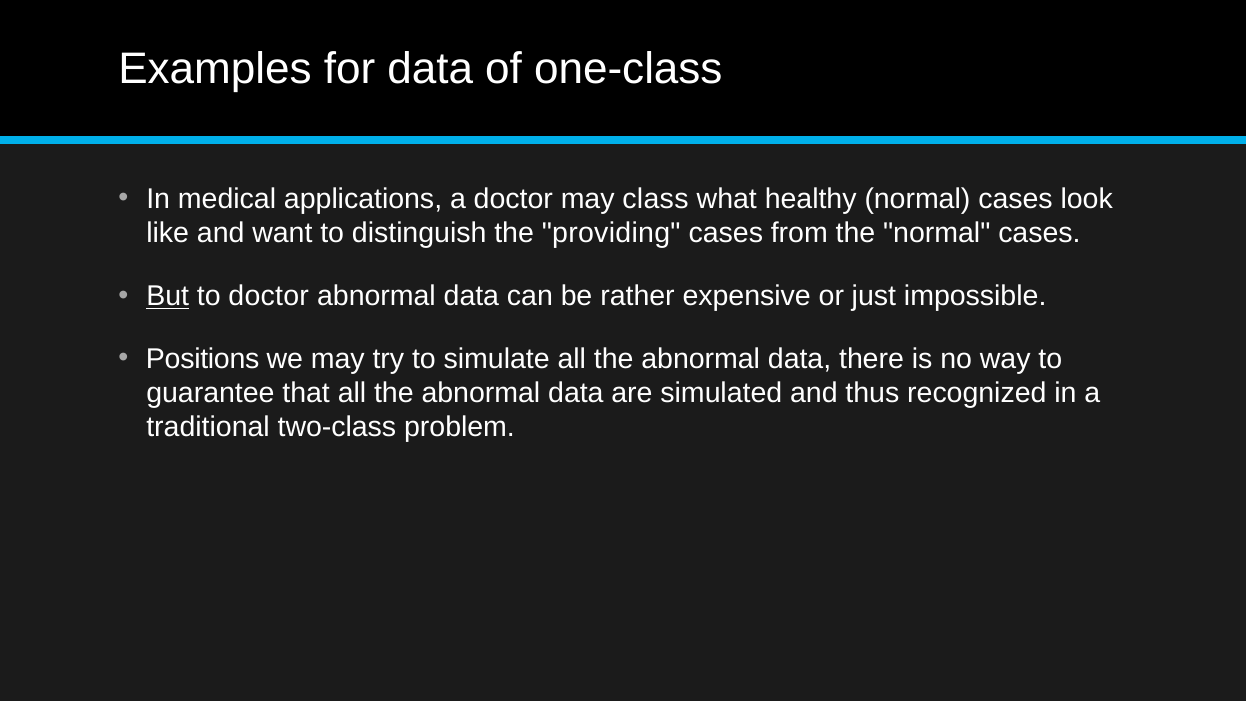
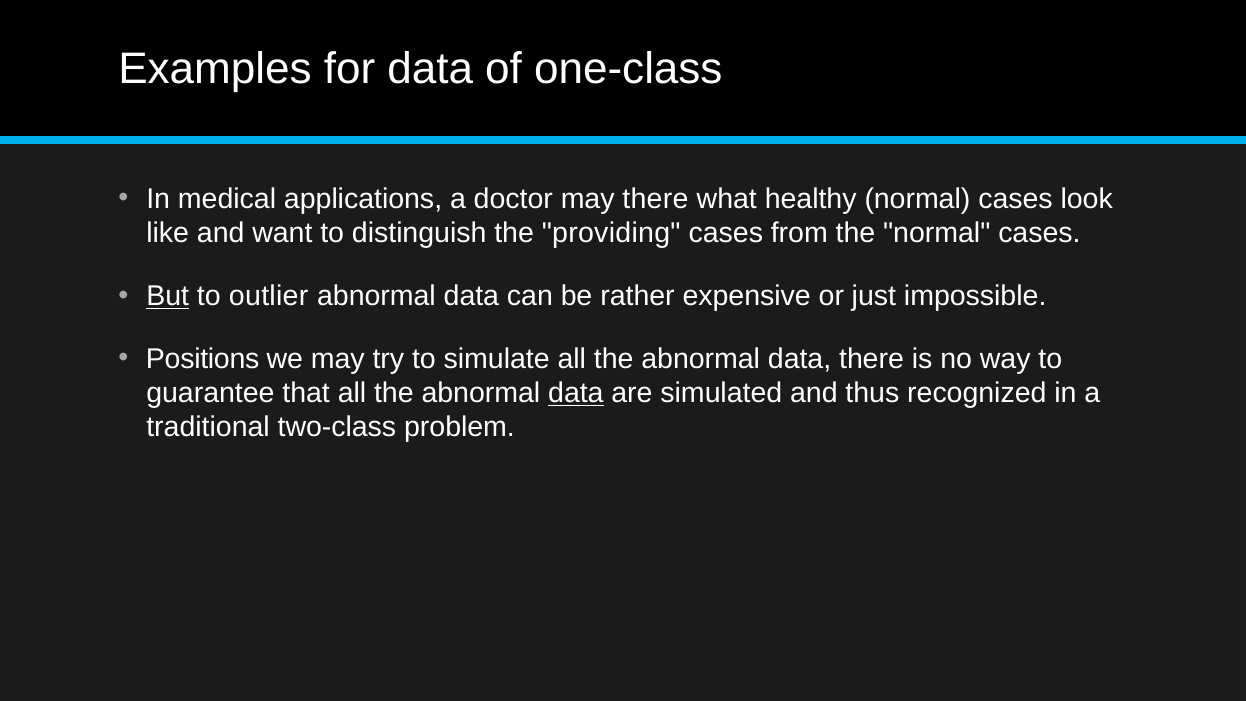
may class: class -> there (655, 199)
to doctor: doctor -> outlier (269, 296)
data underline: none -> present (576, 393)
